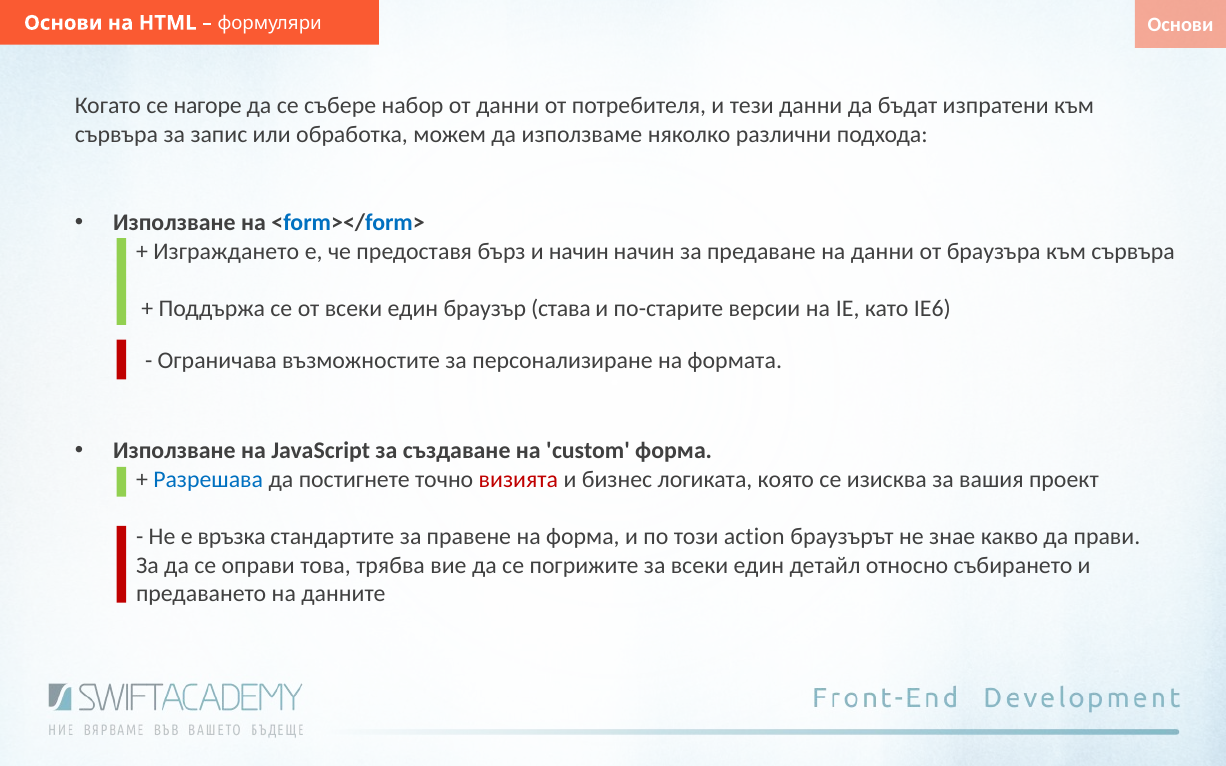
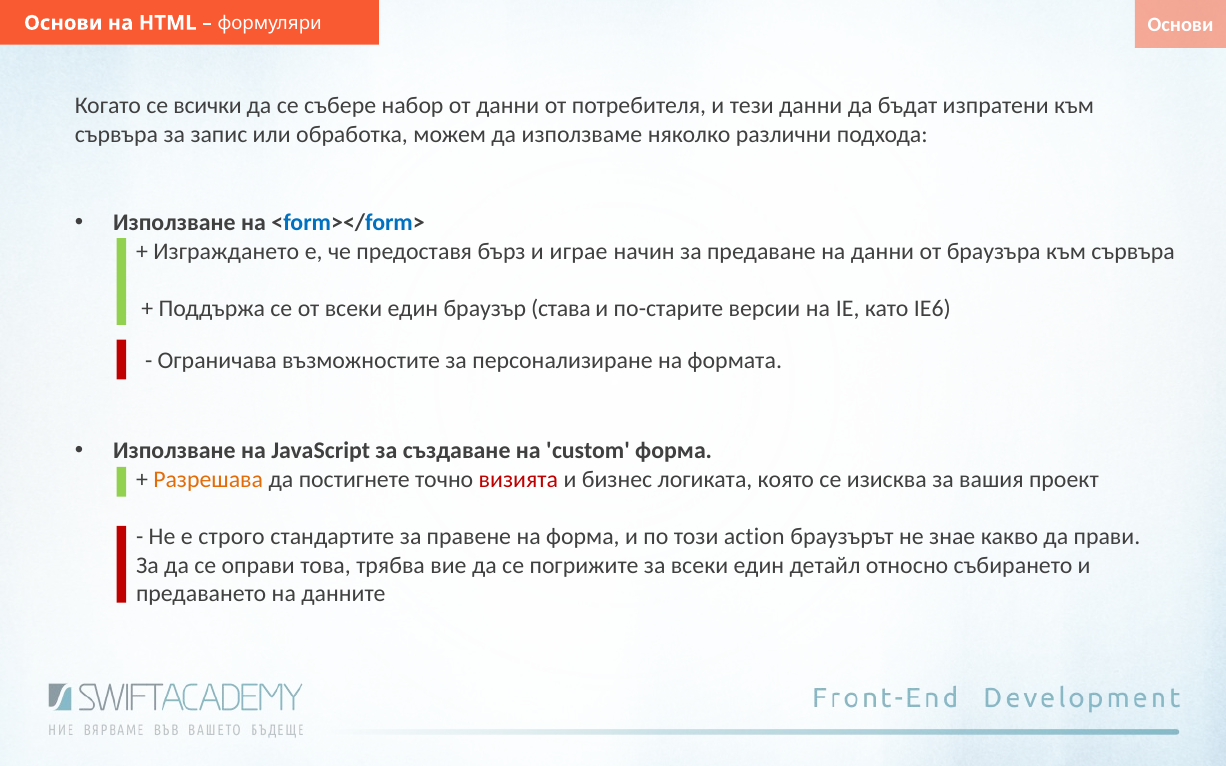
нагоре: нагоре -> всички (208, 106)
и начин: начин -> играе (579, 251)
Разрешава colour: blue -> orange (208, 480)
връзка: връзка -> строго (231, 537)
